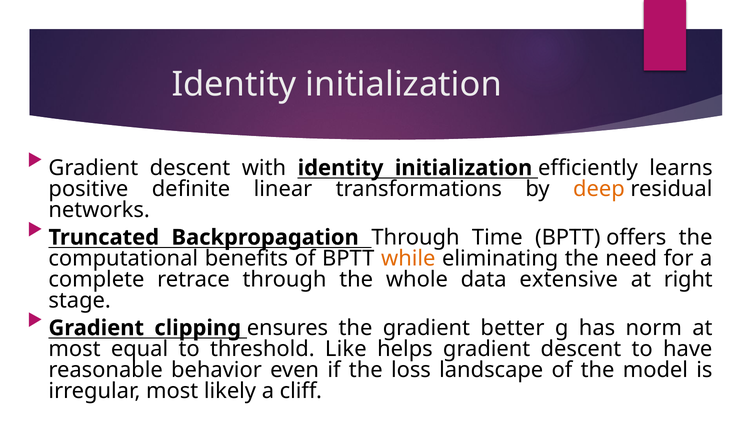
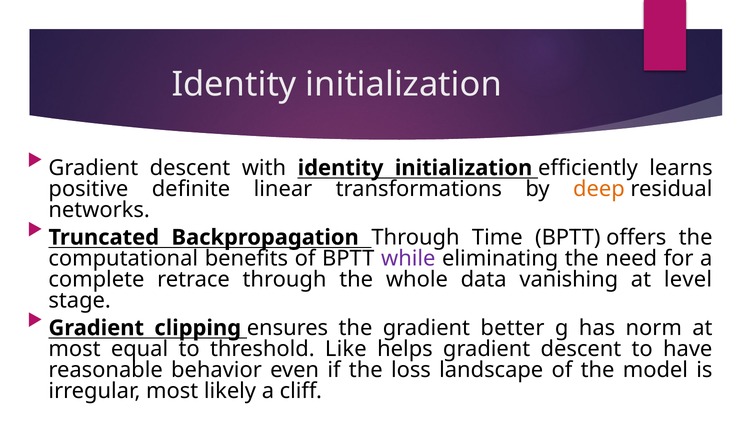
while colour: orange -> purple (408, 258)
extensive: extensive -> vanishing (569, 280)
right: right -> level (688, 280)
